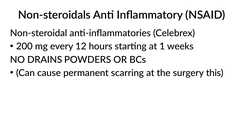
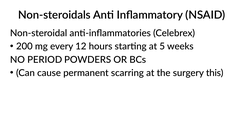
1: 1 -> 5 (162, 47)
DRAINS: DRAINS -> PERIOD (45, 60)
